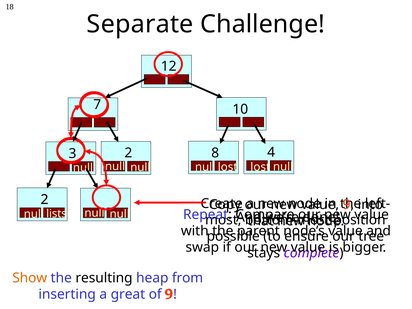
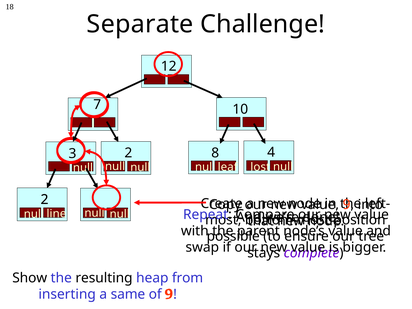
lost: lost -> leaf (228, 167)
lists: lists -> line (56, 214)
Show colour: orange -> black (30, 278)
great: great -> same (128, 294)
